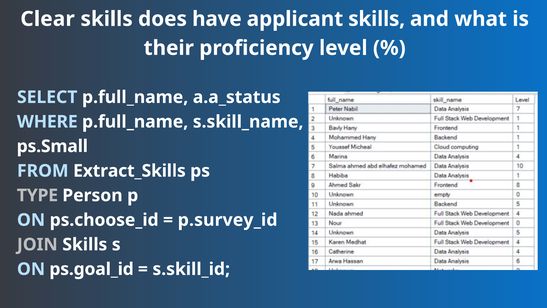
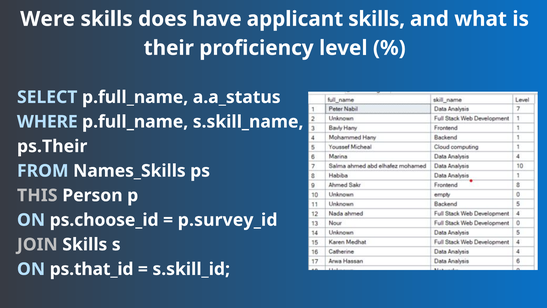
Clear: Clear -> Were (48, 19)
ps.Small: ps.Small -> ps.Their (52, 146)
Extract_Skills: Extract_Skills -> Names_Skills (129, 171)
TYPE: TYPE -> THIS (37, 195)
ps.goal_id: ps.goal_id -> ps.that_id (92, 269)
